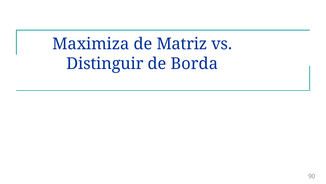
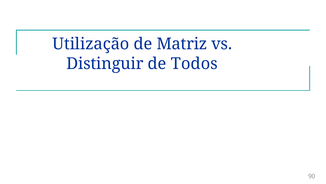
Maximiza: Maximiza -> Utilização (91, 44)
Borda: Borda -> Todos (194, 63)
